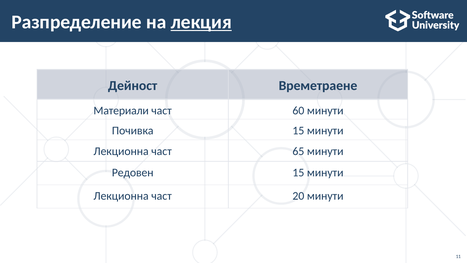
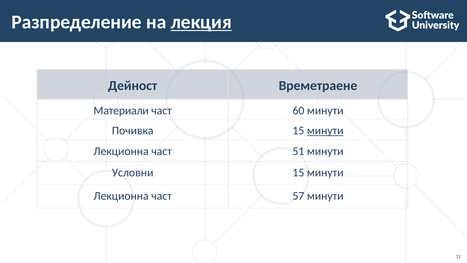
минути underline: none -> present (325, 130)
65: 65 -> 51 (298, 151)
Редовен: Редовен -> Условни (133, 173)
20: 20 -> 57 (298, 196)
